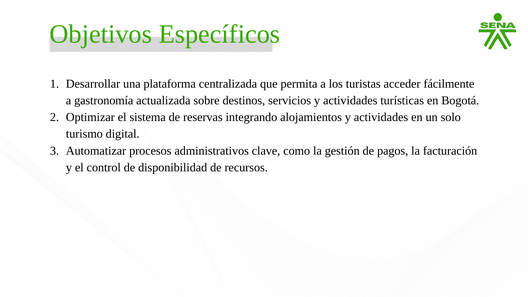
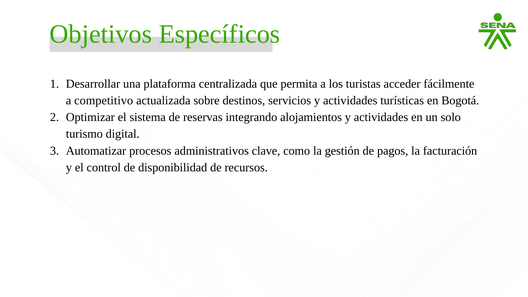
gastronomía: gastronomía -> competitivo (104, 101)
